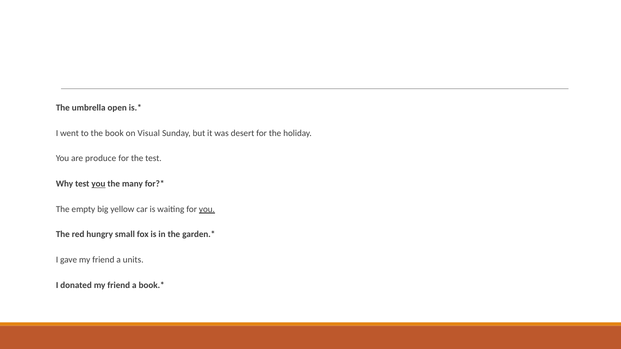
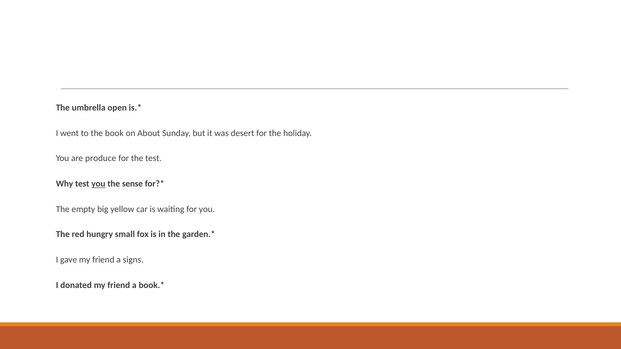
Visual: Visual -> About (149, 133)
many: many -> sense (132, 184)
you underline: present -> none (207, 209)
units: units -> signs (133, 260)
